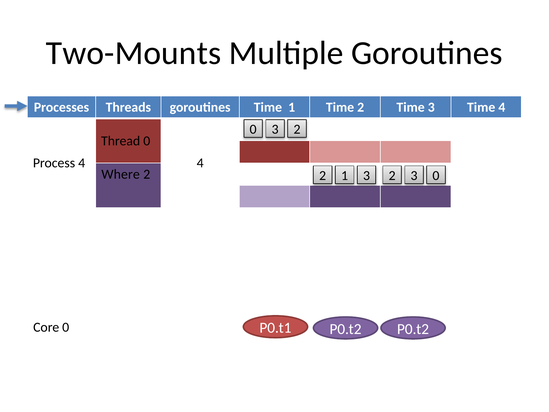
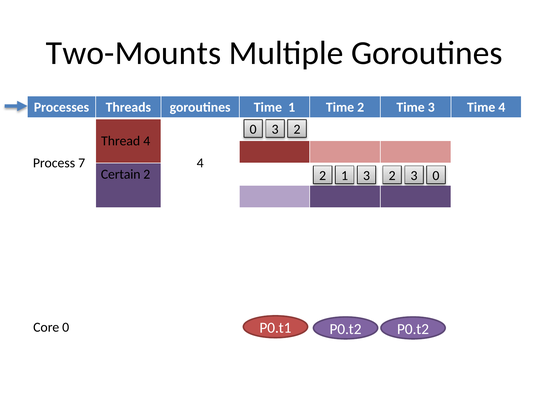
Thread 0: 0 -> 4 (147, 141)
Process 4: 4 -> 7 (82, 163)
Where: Where -> Certain (121, 174)
